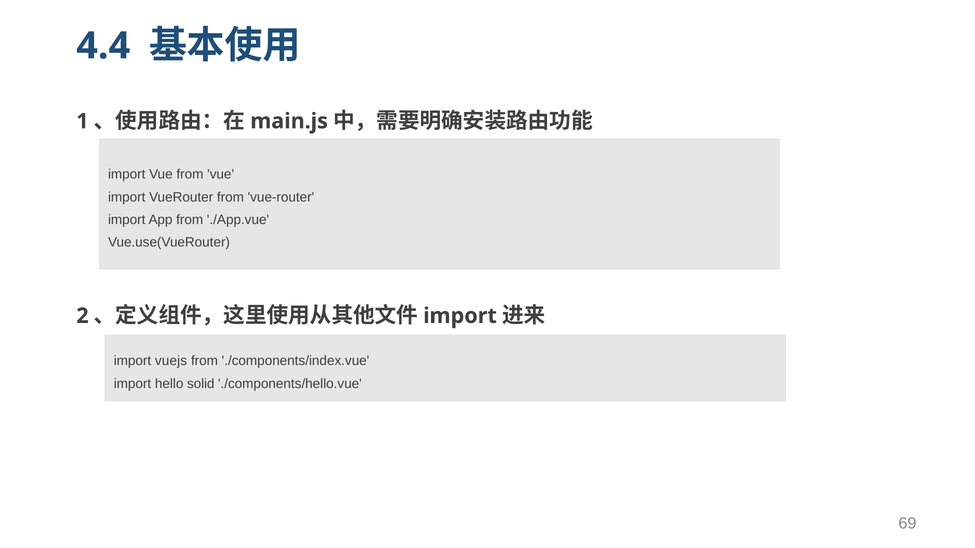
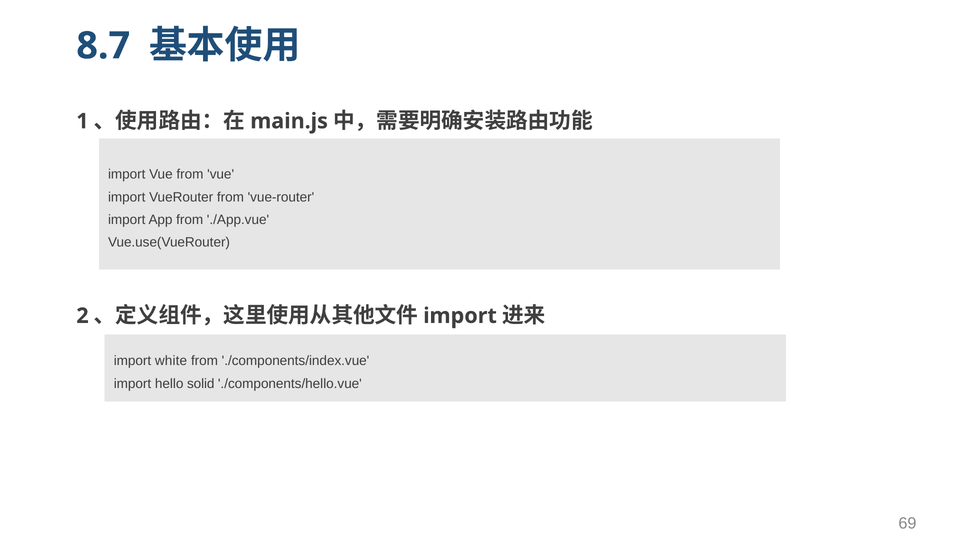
4.4: 4.4 -> 8.7 (103, 46)
vuejs: vuejs -> white (171, 361)
